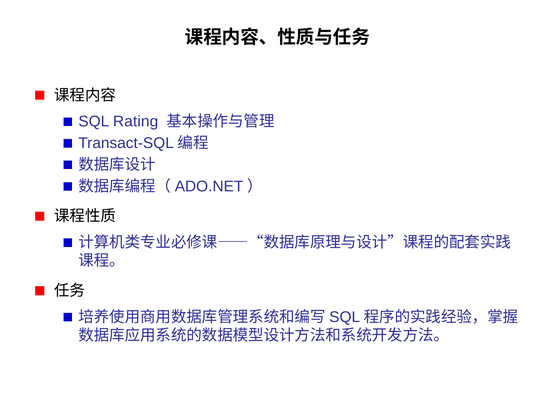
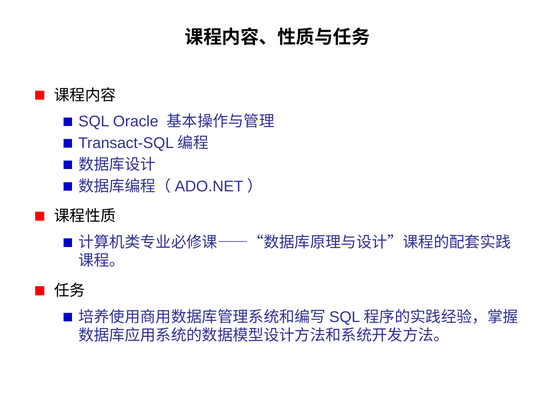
Rating: Rating -> Oracle (136, 122)
